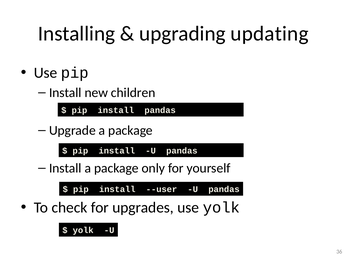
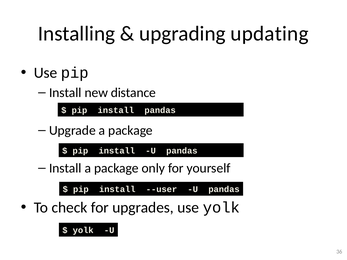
children: children -> distance (133, 93)
